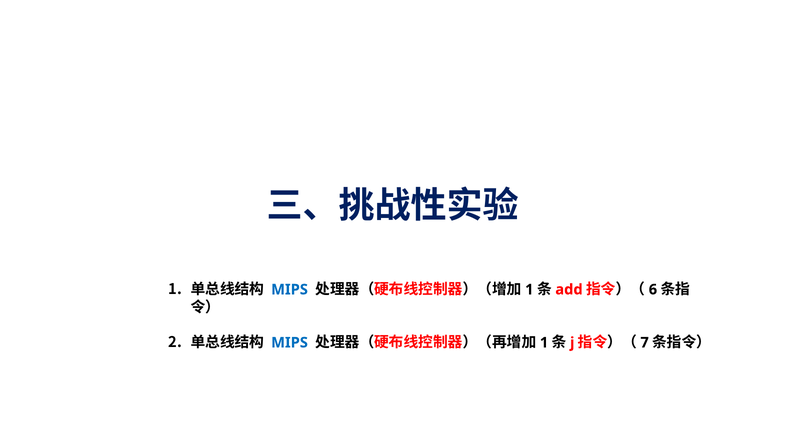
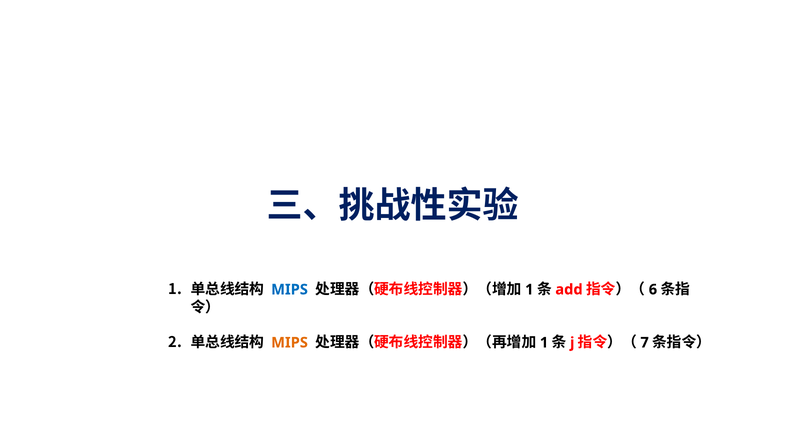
MIPS colour: blue -> orange (290, 343)
